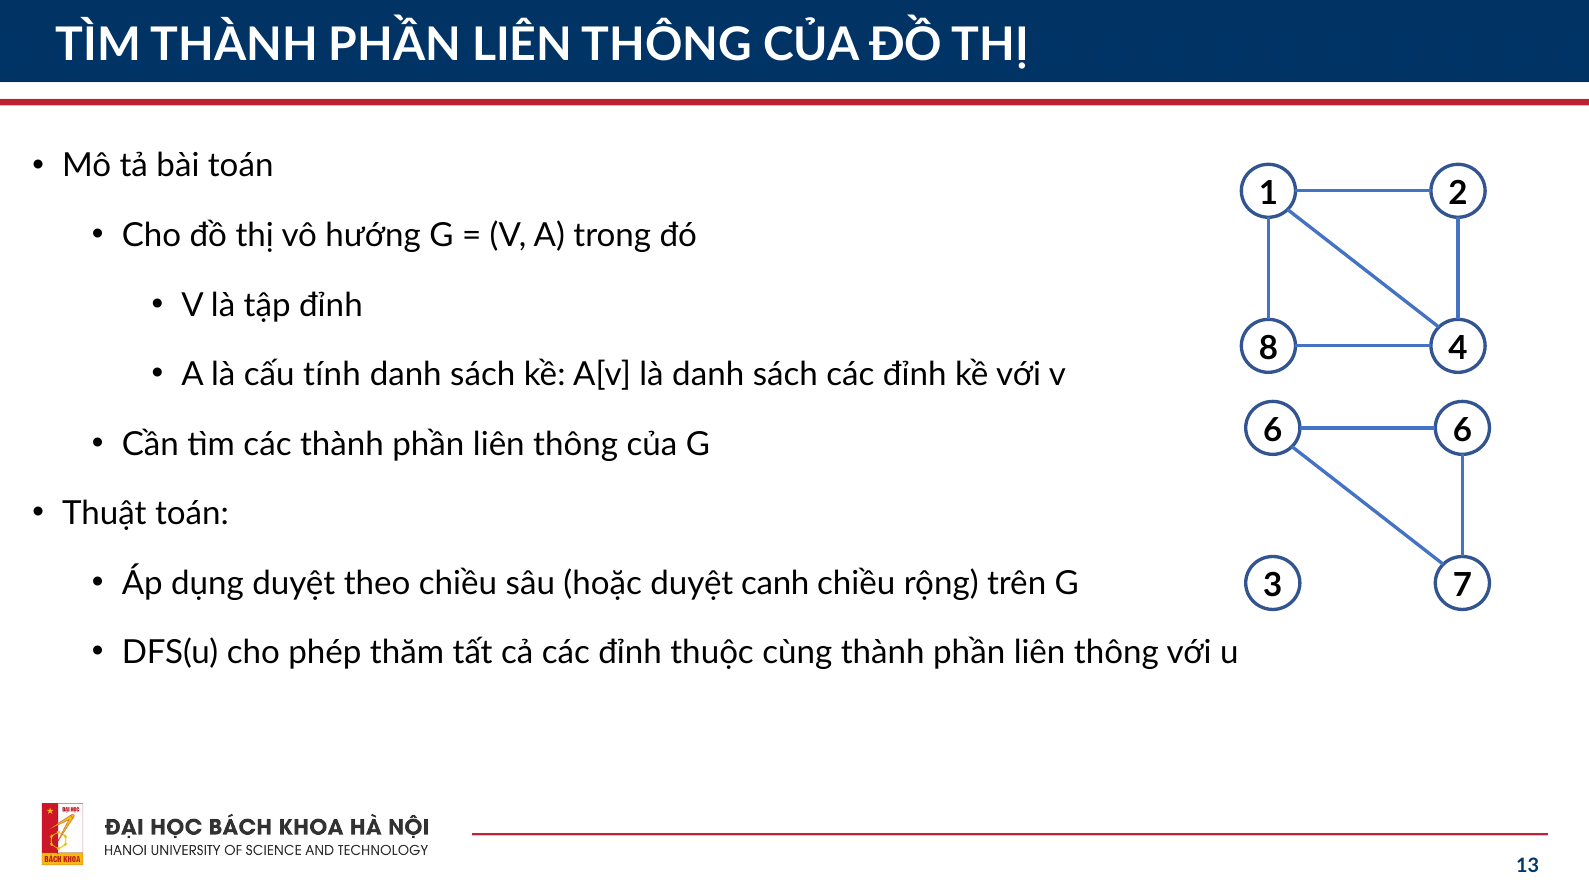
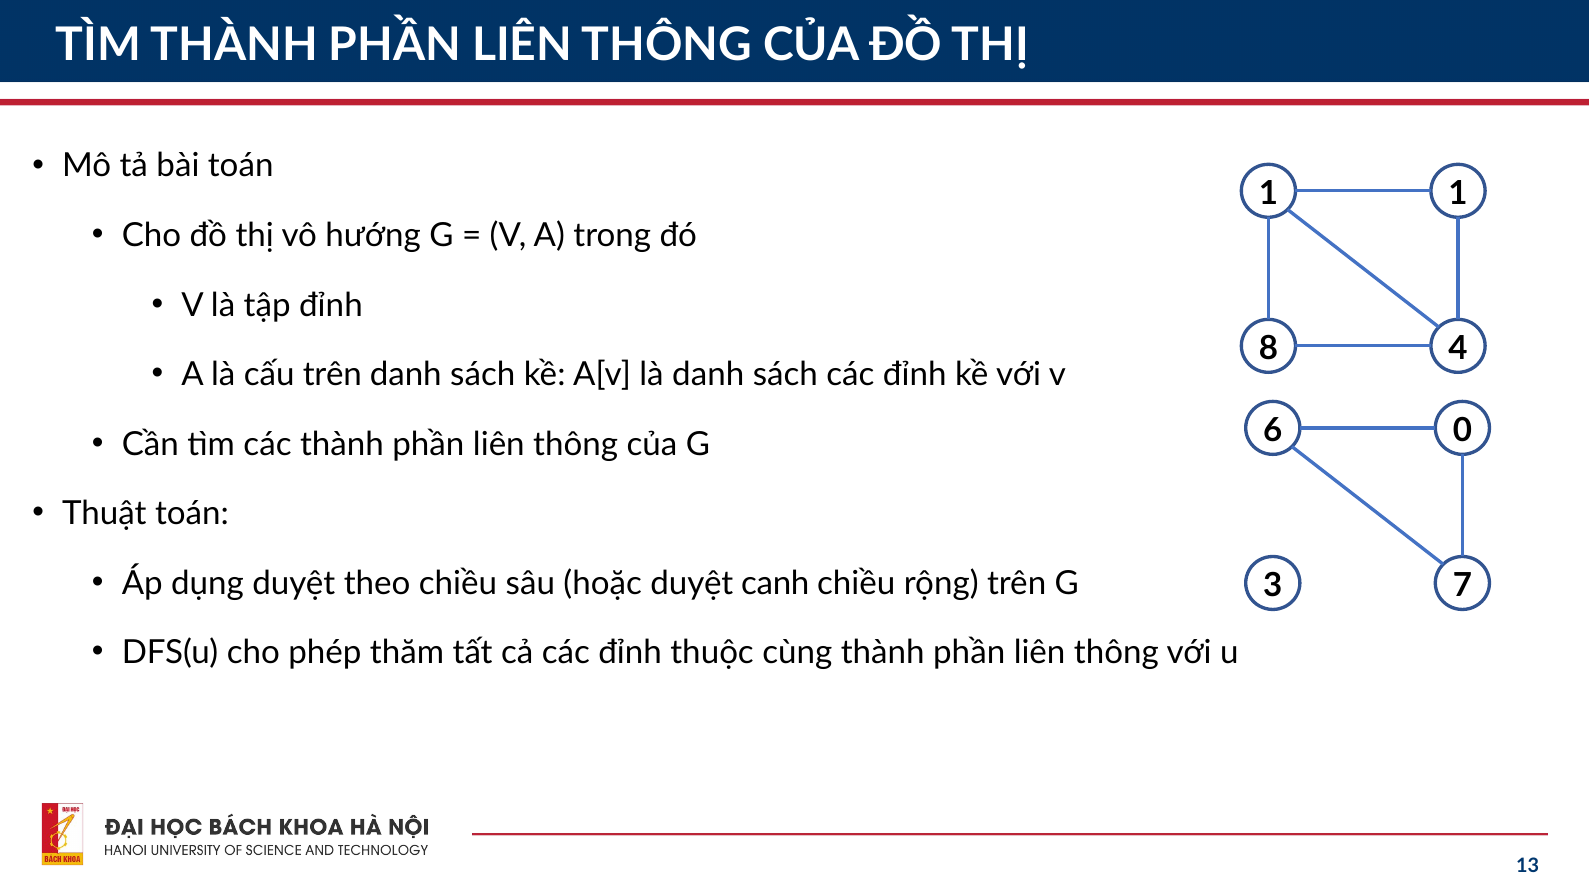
1 2: 2 -> 1 (1458, 193)
cấu tính: tính -> trên (332, 375)
6 6: 6 -> 0 (1462, 430)
